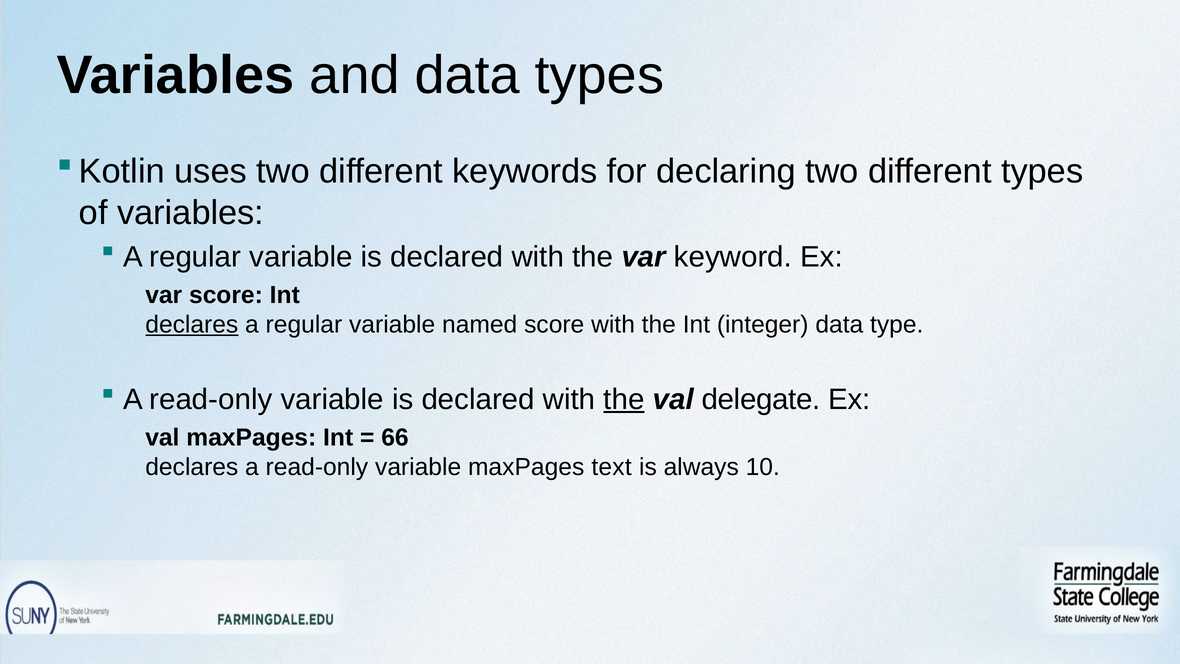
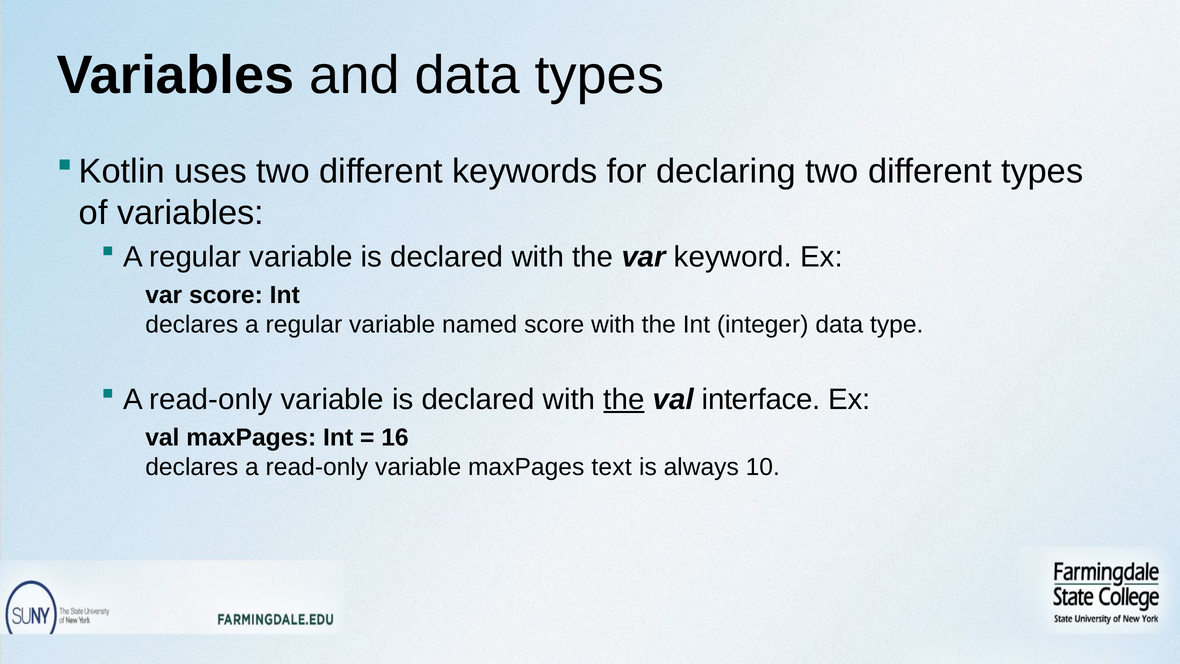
declares underline: present -> none (192, 325)
delegate: delegate -> interface (761, 399)
66: 66 -> 16 (395, 437)
